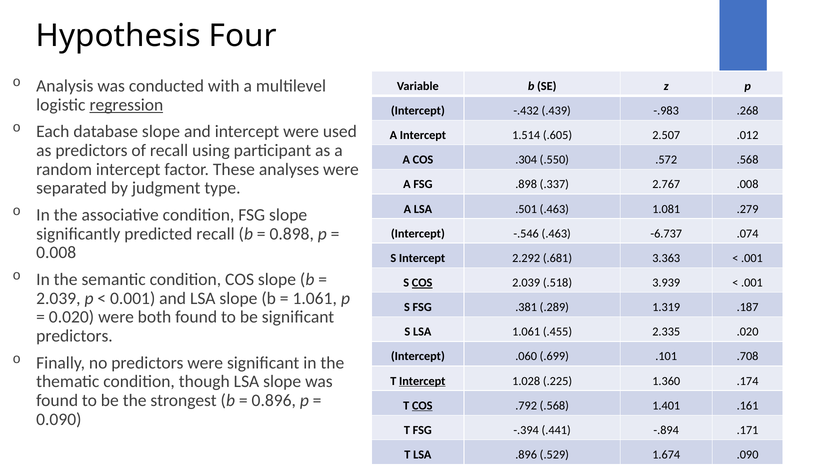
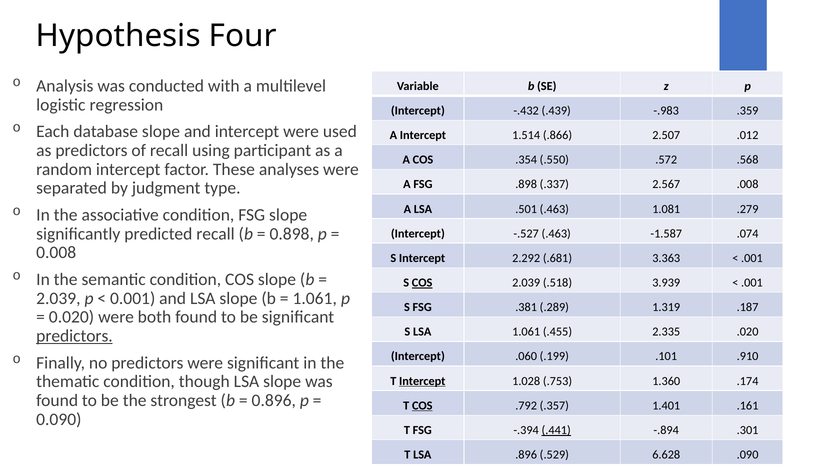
regression underline: present -> none (126, 105)
.268: .268 -> .359 (748, 111)
.605: .605 -> .866 (558, 135)
.304: .304 -> .354 (526, 160)
2.767: 2.767 -> 2.567 (666, 185)
-.546: -.546 -> -.527 (526, 234)
-6.737: -6.737 -> -1.587 (666, 234)
predictors underline: none -> present (74, 336)
.699: .699 -> .199 (554, 357)
.708: .708 -> .910 (748, 357)
.225: .225 -> .753 (558, 381)
.792 .568: .568 -> .357 (554, 406)
.441 underline: none -> present (556, 431)
.171: .171 -> .301 (748, 431)
1.674: 1.674 -> 6.628 (666, 455)
